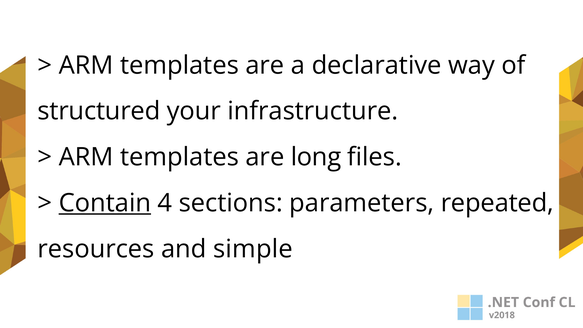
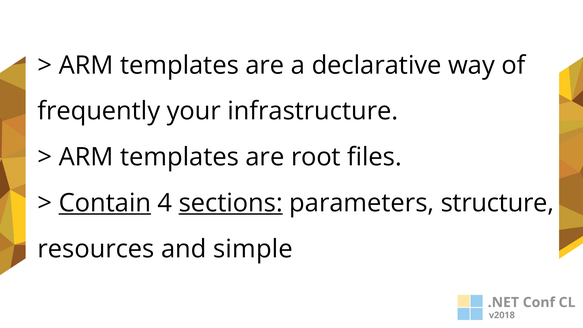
structured: structured -> frequently (99, 111)
long: long -> root (316, 157)
sections underline: none -> present (231, 203)
repeated: repeated -> structure (497, 203)
